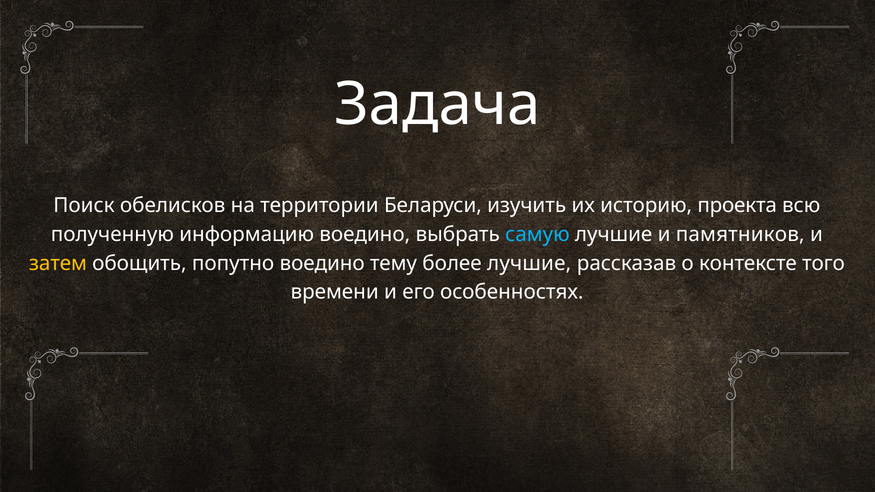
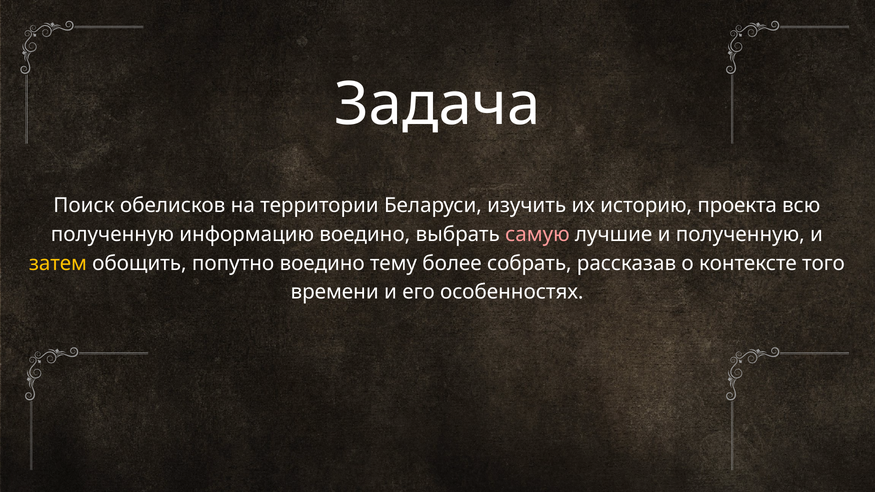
самую colour: light blue -> pink (537, 234)
и памятников: памятников -> полученную (740, 234)
более лучшие: лучшие -> собрать (529, 263)
